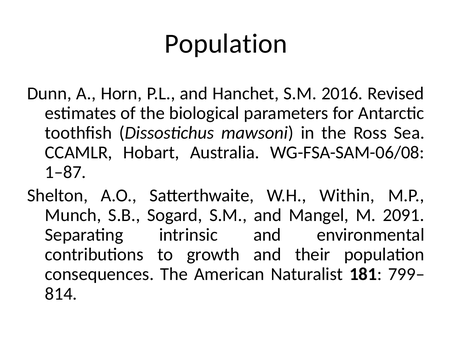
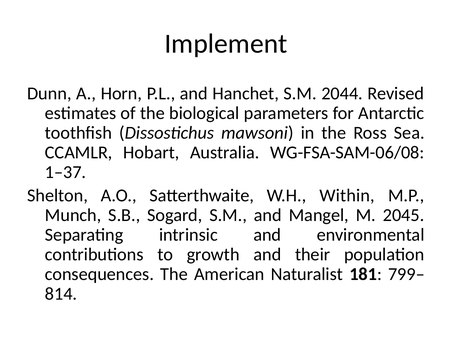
Population: Population -> Implement (226, 44)
2016: 2016 -> 2044 (342, 94)
1–87: 1–87 -> 1–37 (66, 172)
2091: 2091 -> 2045 (404, 215)
